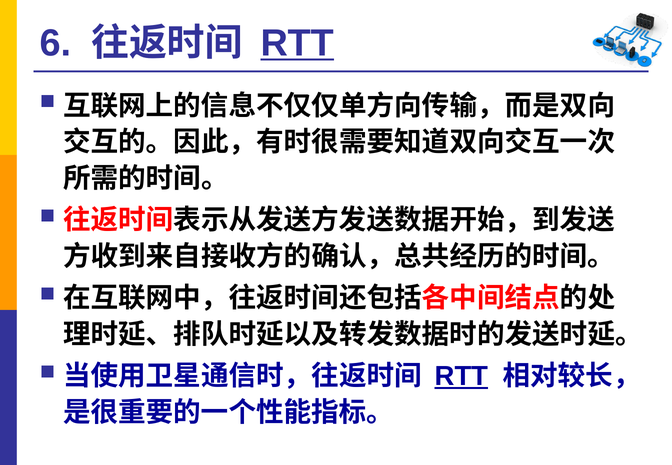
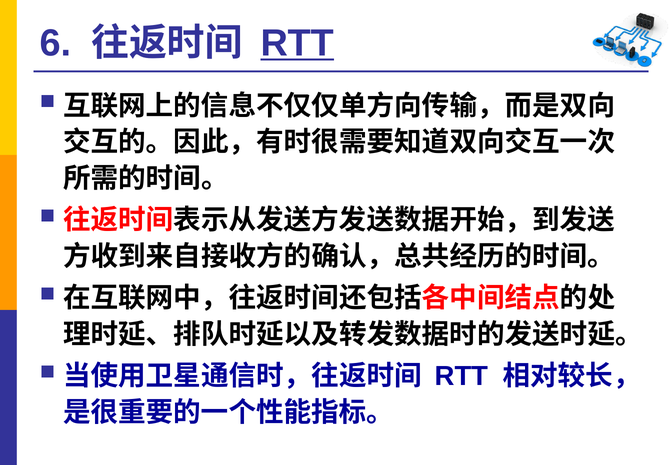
RTT underline: present -> none (462, 376)
